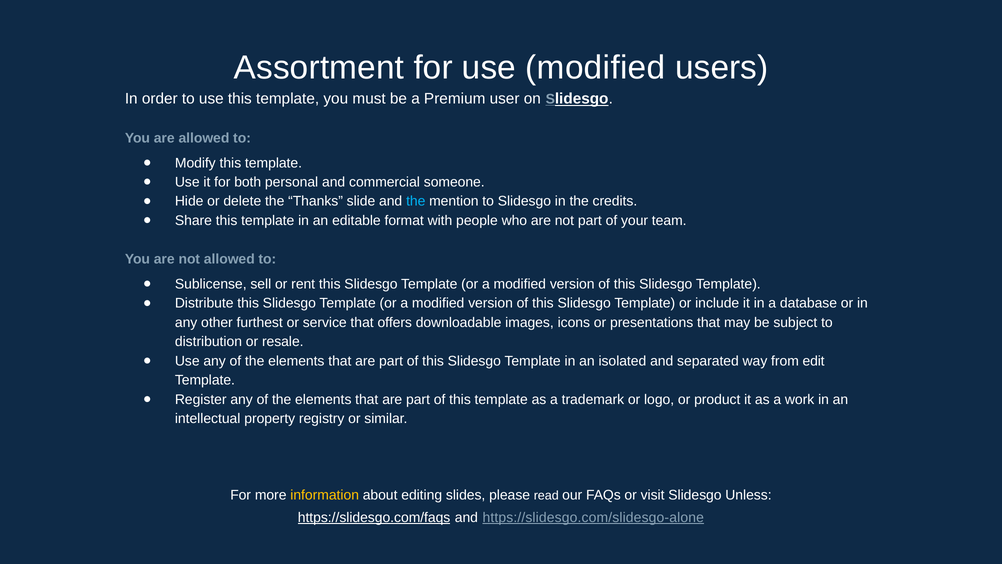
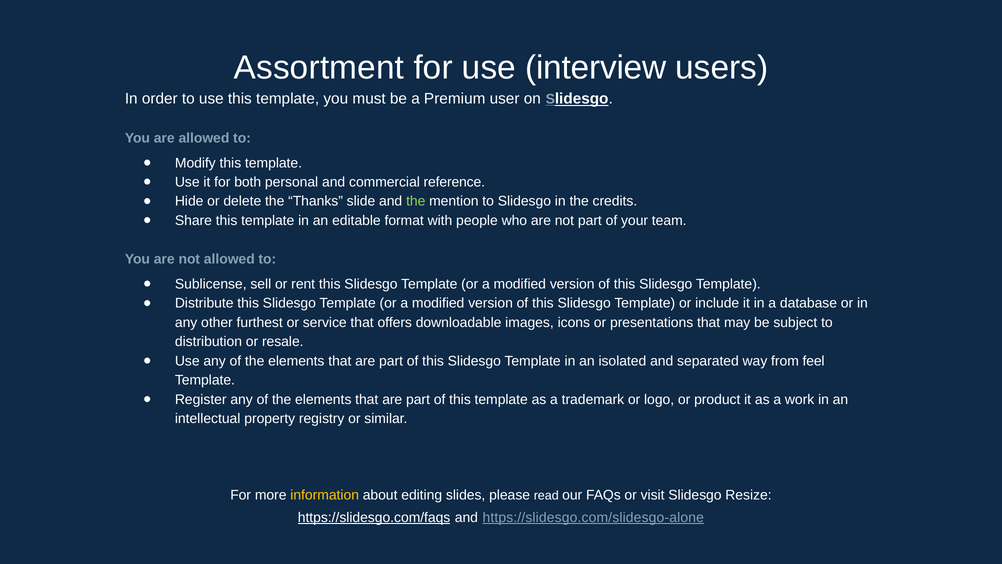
use modified: modified -> interview (596, 68)
someone: someone -> reference (454, 182)
the colour: light blue -> light green (416, 201)
edit: edit -> feel (814, 361)
Unless: Unless -> Resize (748, 495)
